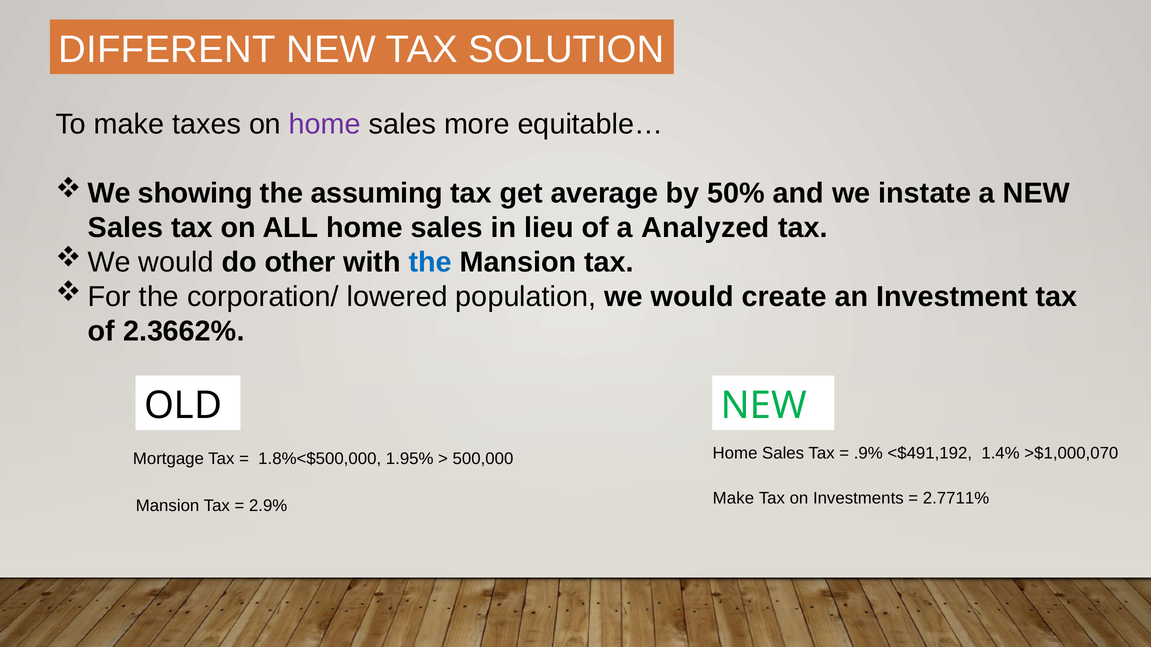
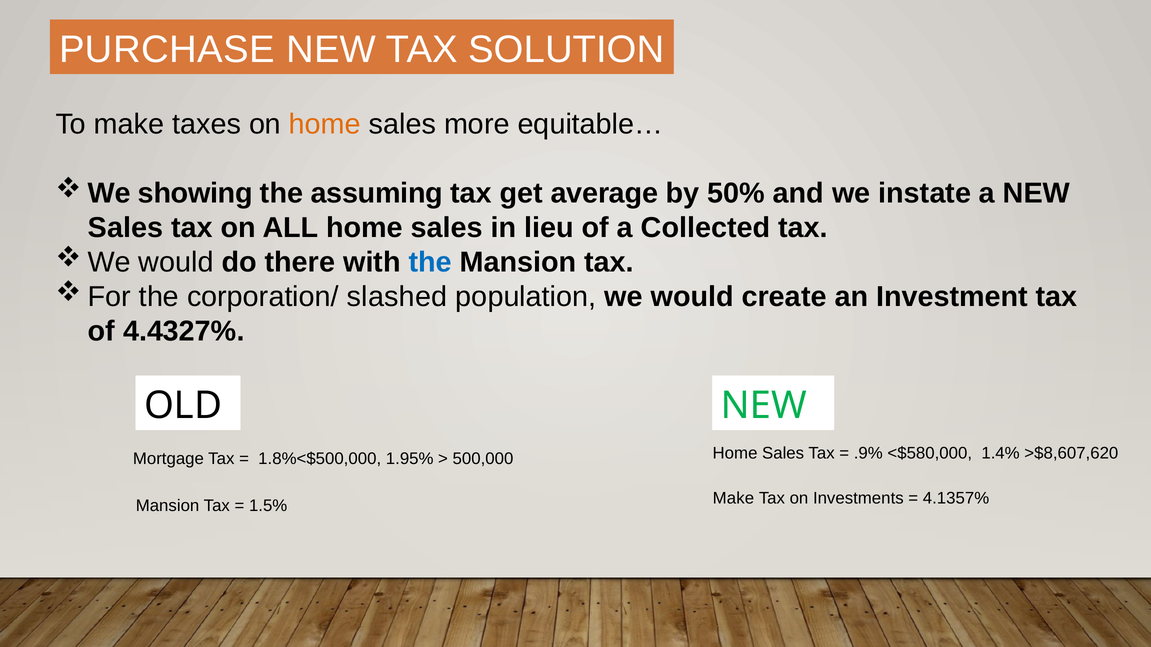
DIFFERENT: DIFFERENT -> PURCHASE (167, 50)
home colour: purple -> orange (325, 124)
Analyzed: Analyzed -> Collected (706, 228)
other: other -> there (300, 262)
lowered: lowered -> slashed (397, 297)
2.3662%: 2.3662% -> 4.4327% (184, 331)
<$491,192: <$491,192 -> <$580,000 (930, 453)
>$1,000,070: >$1,000,070 -> >$8,607,620 (1071, 453)
2.7711%: 2.7711% -> 4.1357% (956, 499)
2.9%: 2.9% -> 1.5% (268, 506)
